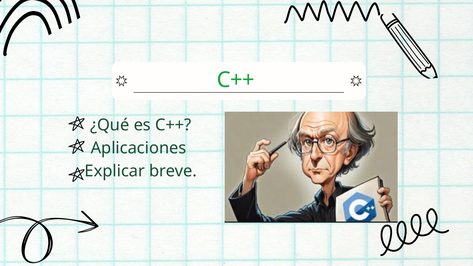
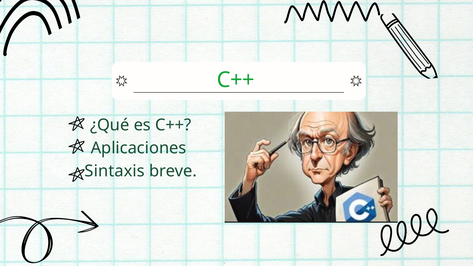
Explicar: Explicar -> Sintaxis (115, 171)
